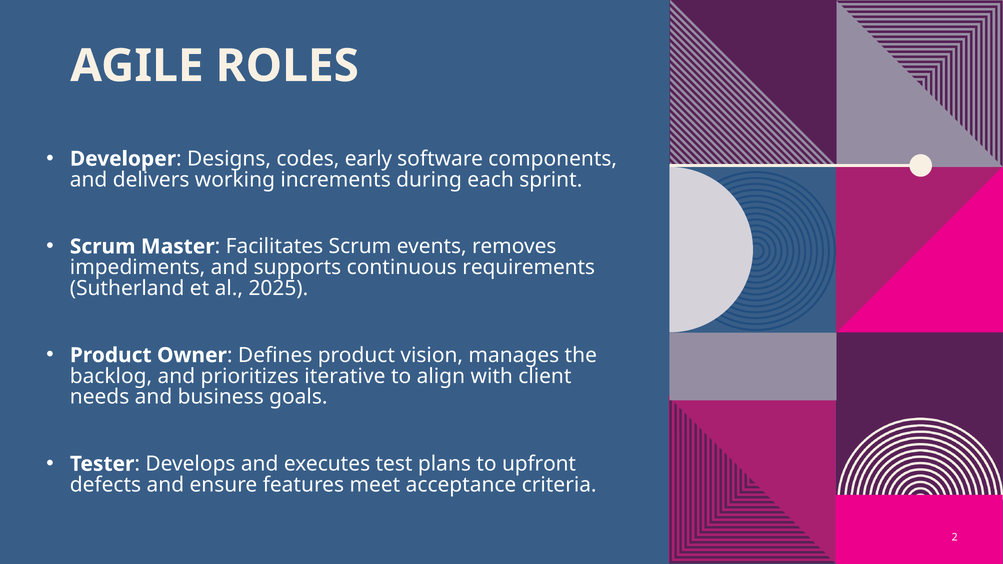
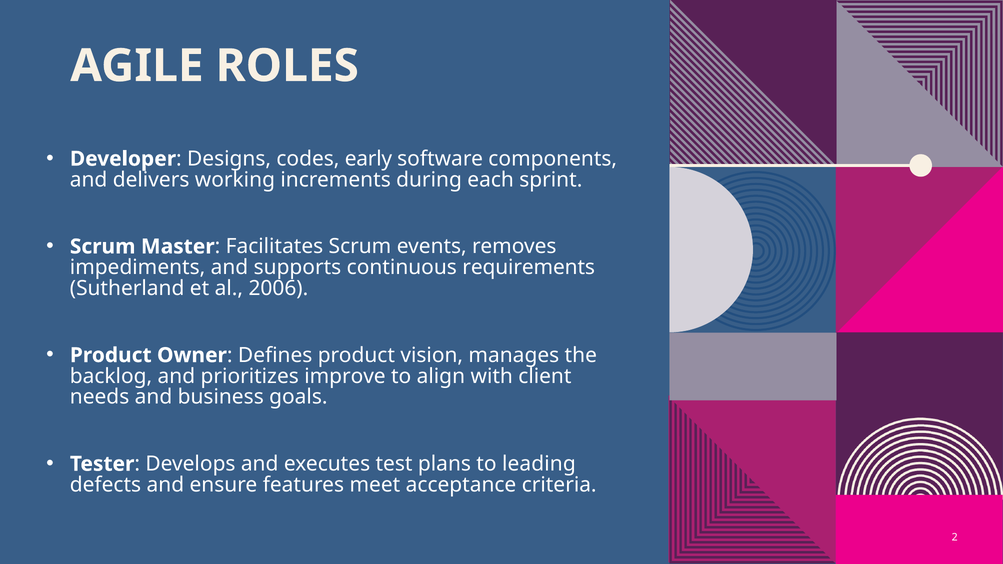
2025: 2025 -> 2006 (278, 288)
iterative: iterative -> improve (345, 376)
upfront: upfront -> leading (539, 464)
